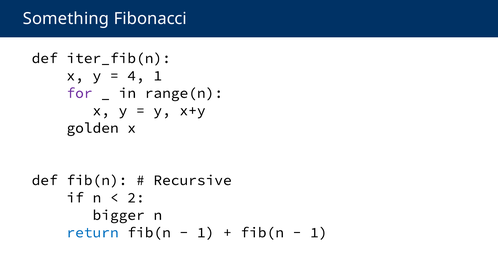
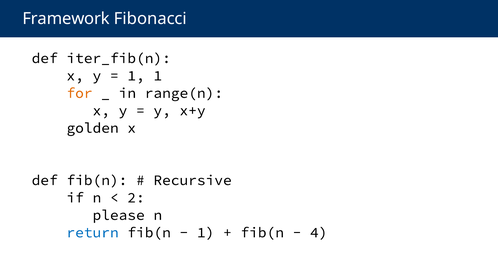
Something: Something -> Framework (66, 19)
4: 4 -> 1 (136, 76)
for colour: purple -> orange (80, 93)
bigger: bigger -> please (119, 215)
1: 1 -> 4 (319, 233)
